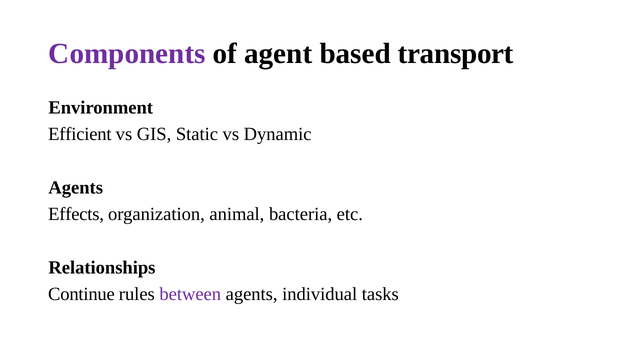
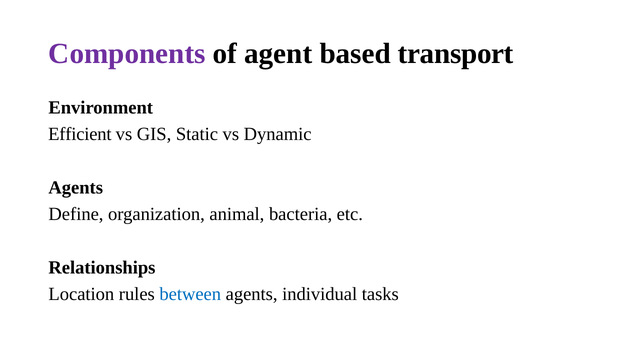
Effects: Effects -> Define (76, 214)
Continue: Continue -> Location (81, 294)
between colour: purple -> blue (190, 294)
